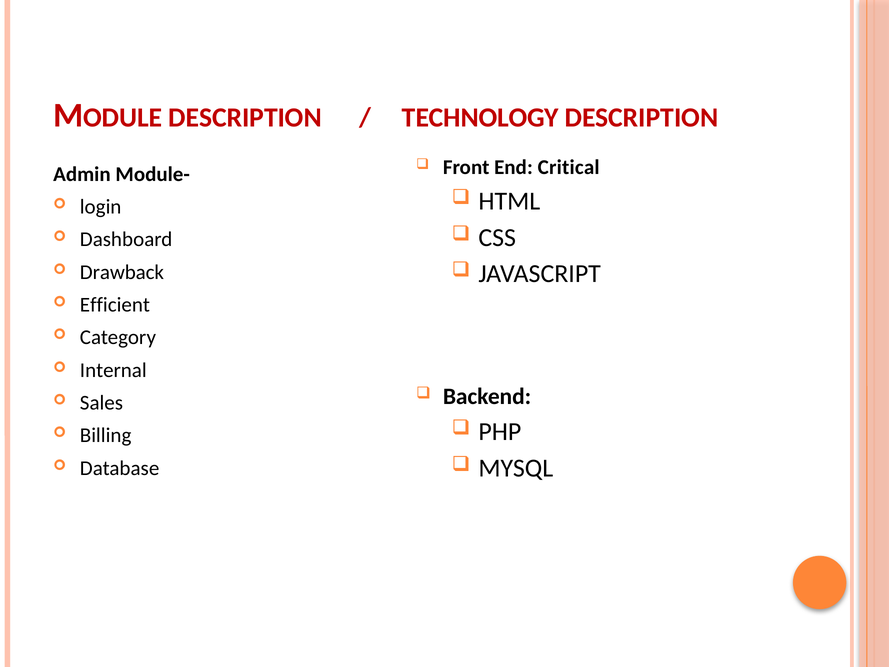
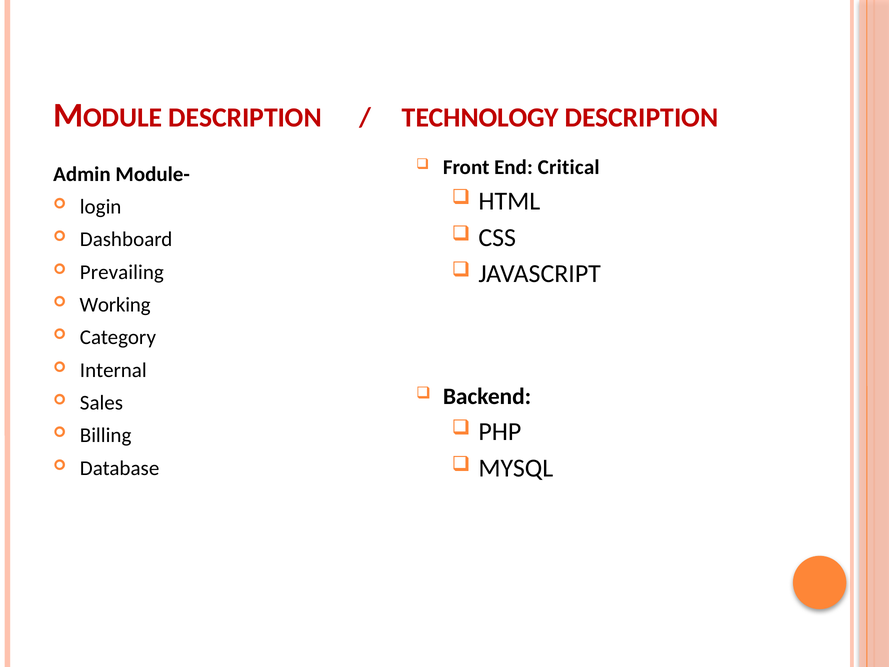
Drawback: Drawback -> Prevailing (122, 272)
Efficient: Efficient -> Working (115, 305)
